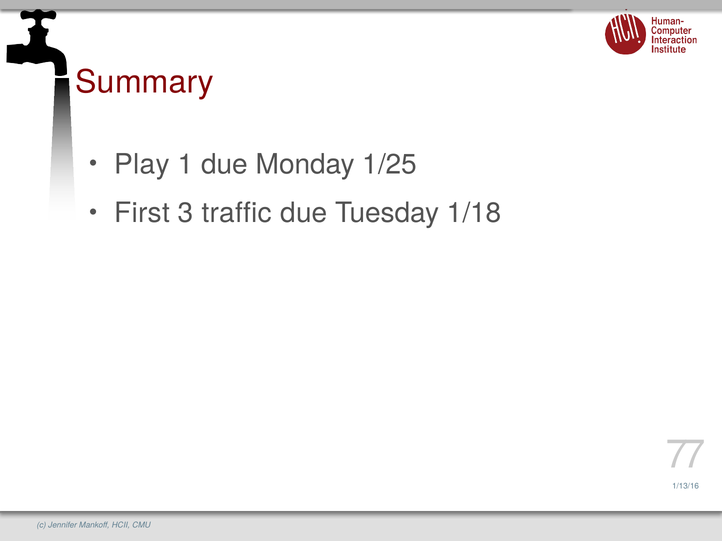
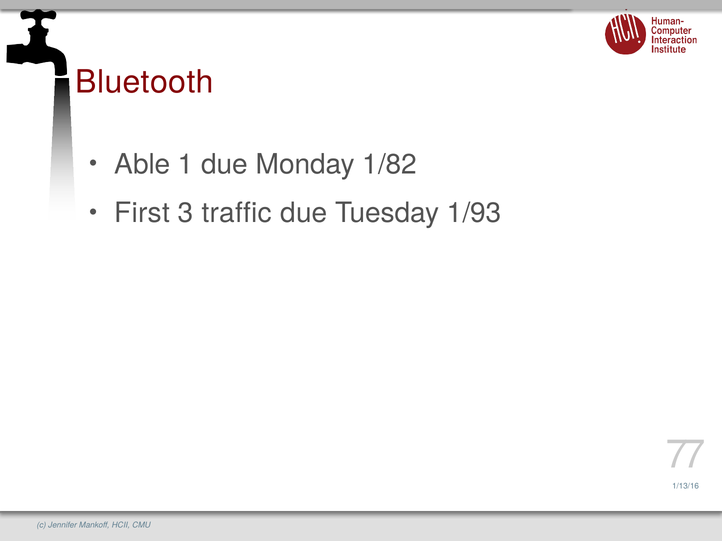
Summary: Summary -> Bluetooth (145, 82)
Play: Play -> Able (142, 165)
1/25: 1/25 -> 1/82 (390, 165)
1/18: 1/18 -> 1/93 (474, 213)
